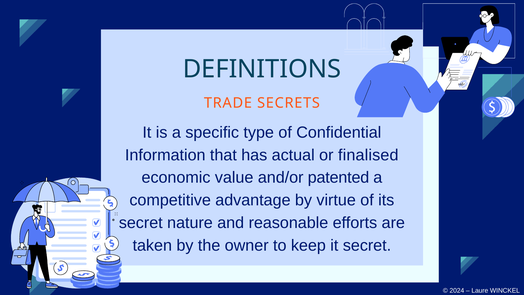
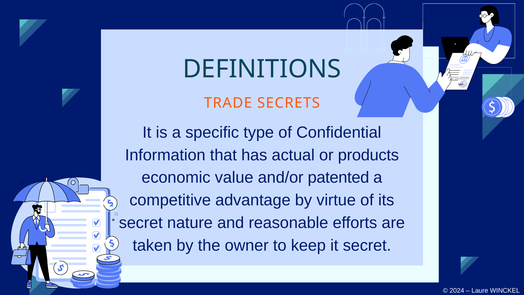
finalised: finalised -> products (368, 155)
